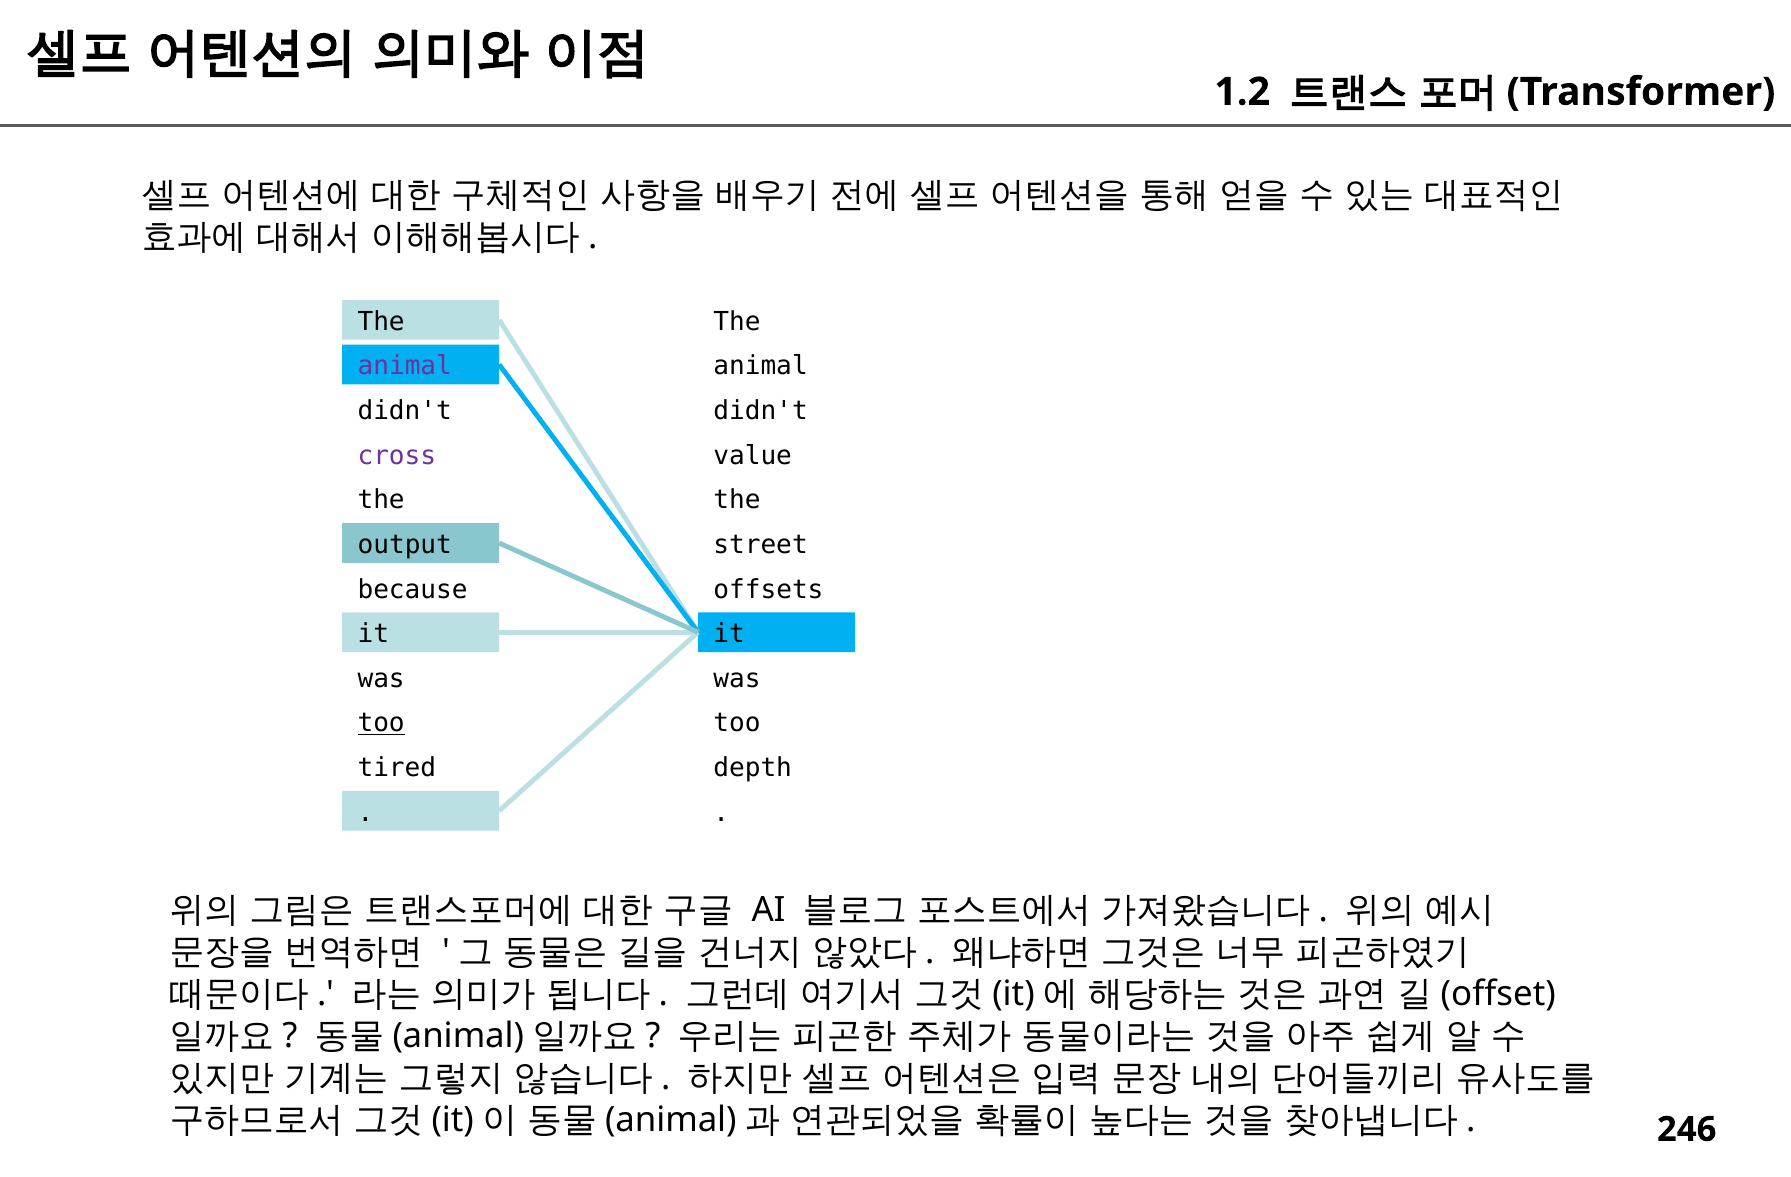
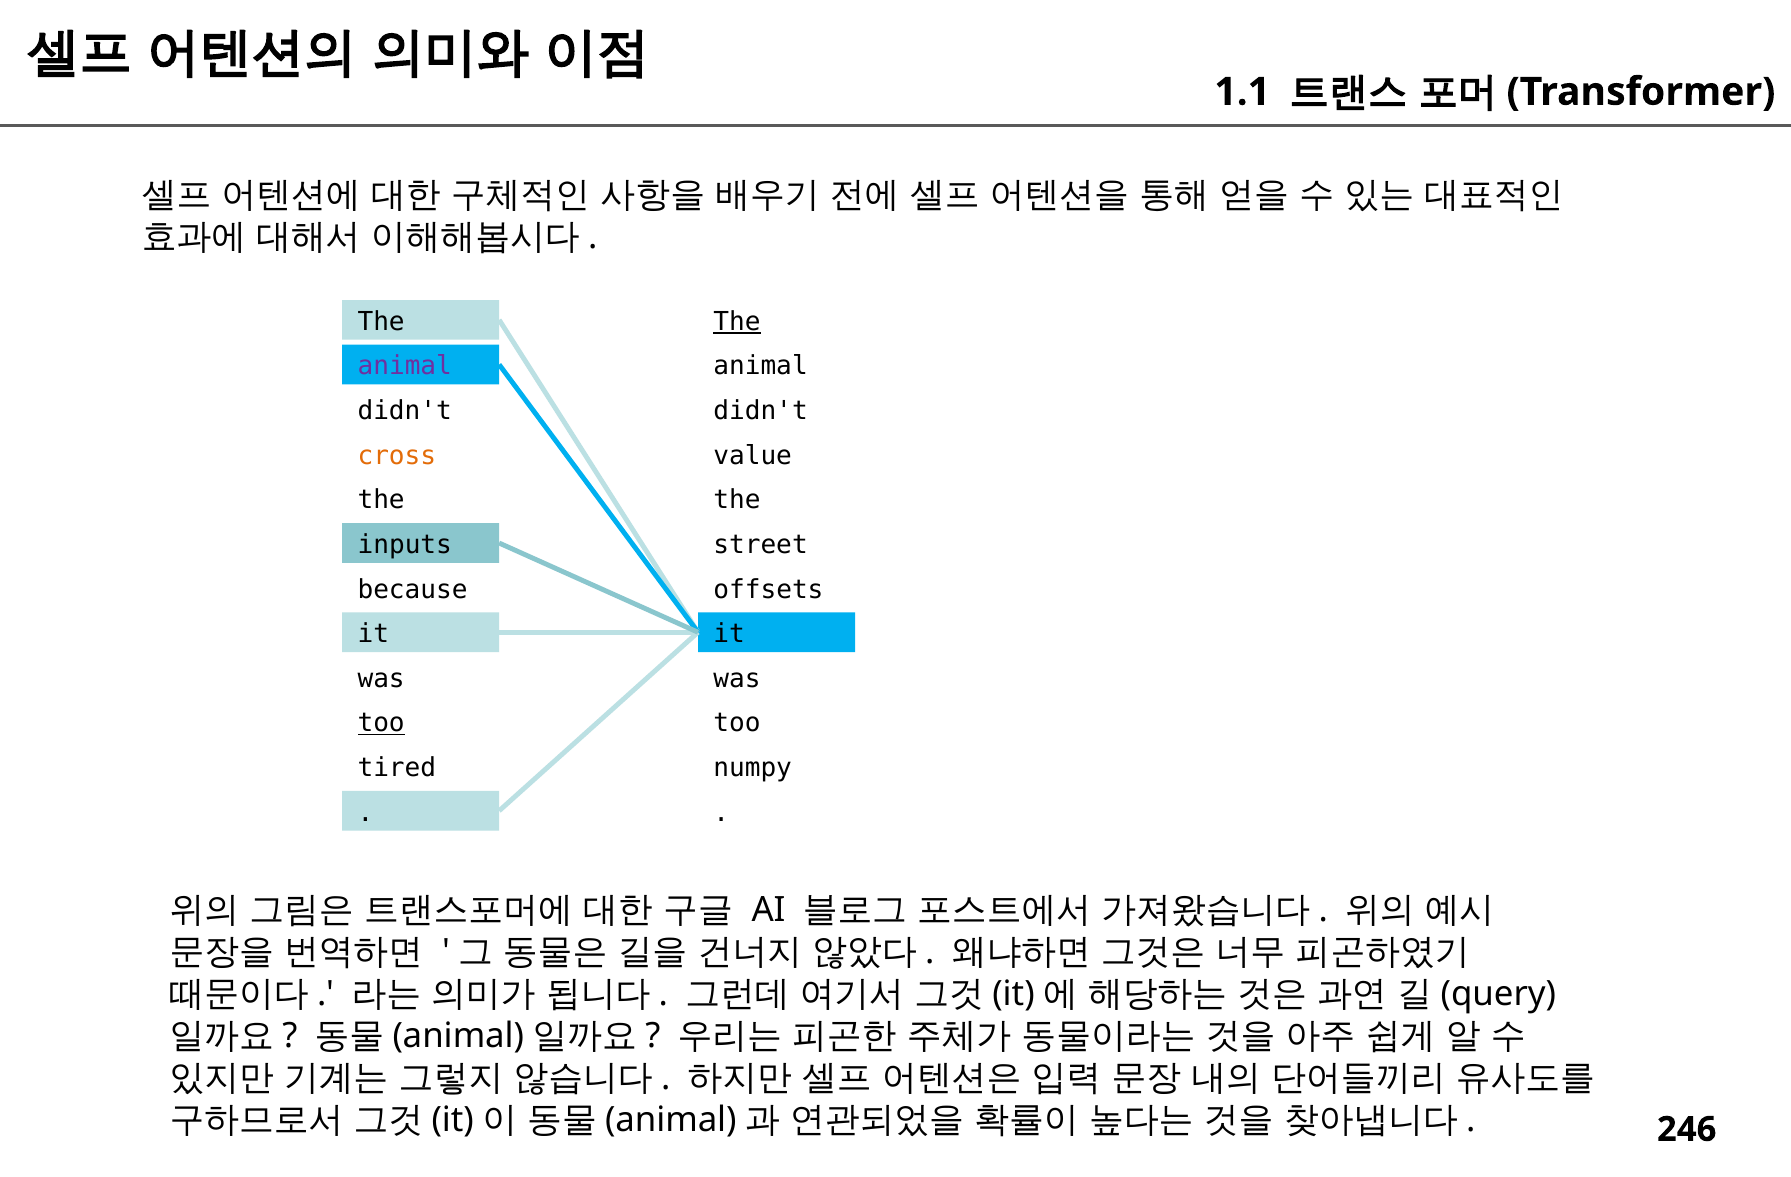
1.2: 1.2 -> 1.1 (1242, 92)
The underline: none -> present (737, 322)
cross colour: purple -> orange (397, 455)
output: output -> inputs (405, 545)
depth: depth -> numpy (753, 768)
offset: offset -> query (1498, 994)
